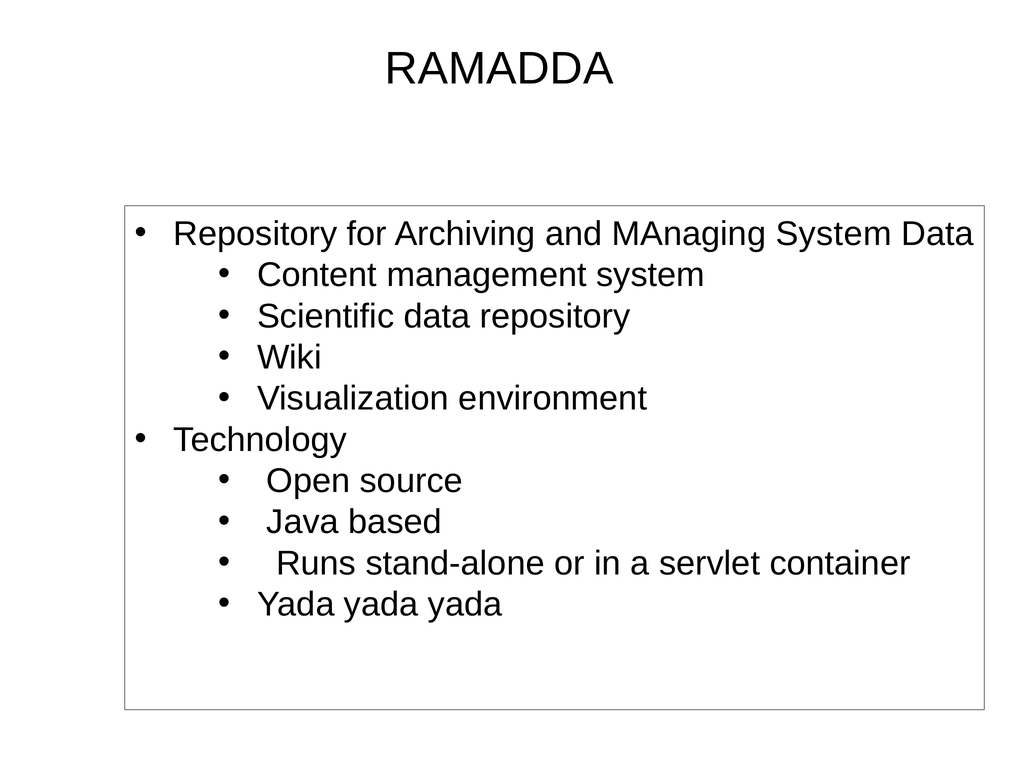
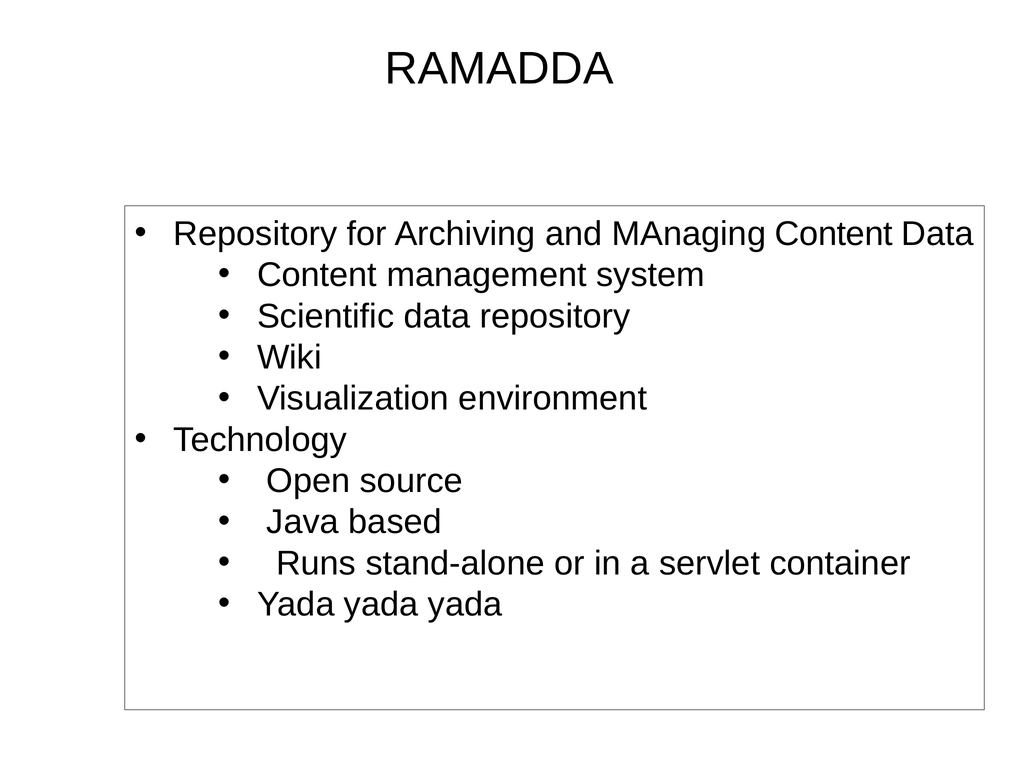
MAnaging System: System -> Content (834, 234)
